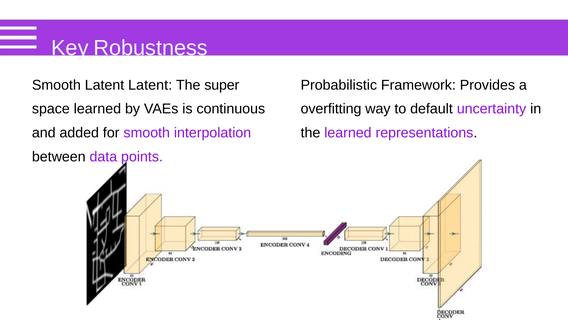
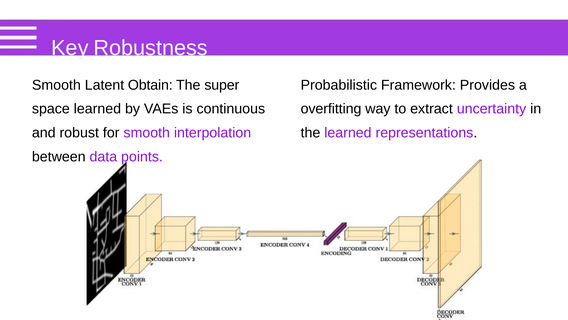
Latent Latent: Latent -> Obtain (150, 85)
default: default -> extract (431, 109)
added: added -> robust (79, 133)
